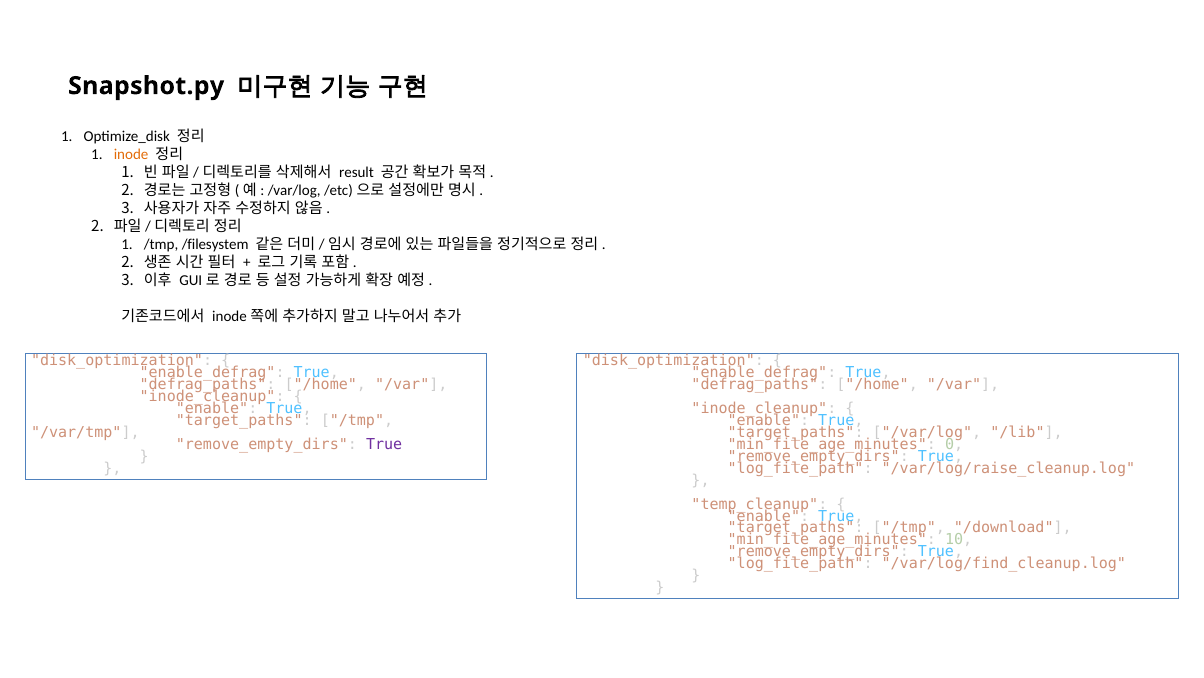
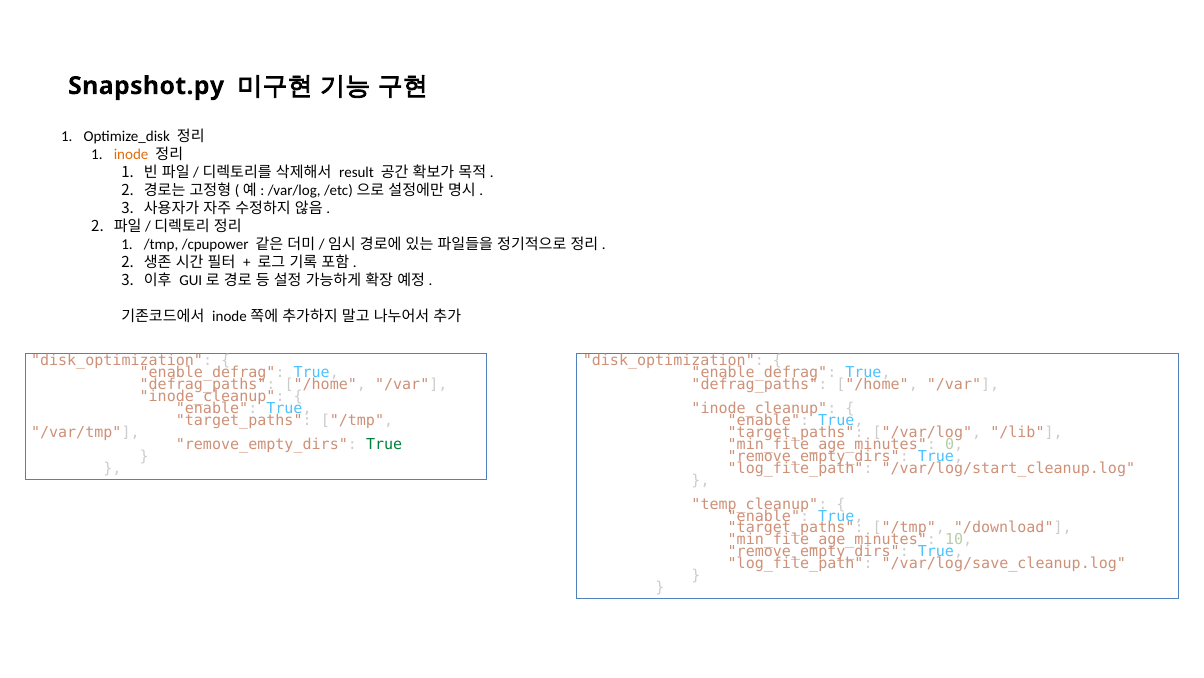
/filesystem: /filesystem -> /cpupower (215, 244)
True colour: purple -> green (384, 444)
/var/log/raise_cleanup.log: /var/log/raise_cleanup.log -> /var/log/start_cleanup.log (1008, 468)
/var/log/find_cleanup.log: /var/log/find_cleanup.log -> /var/log/save_cleanup.log (1004, 563)
